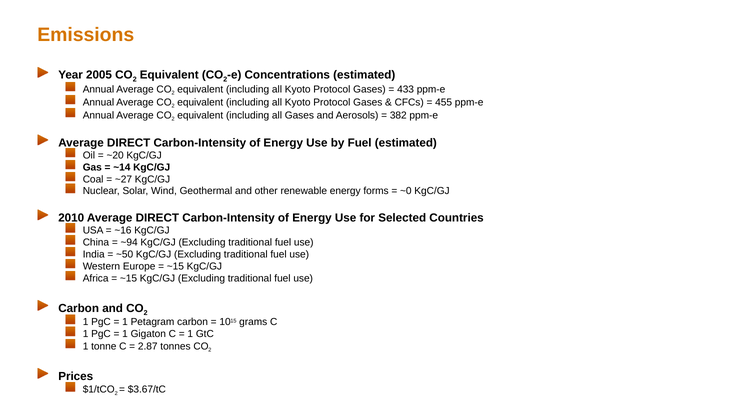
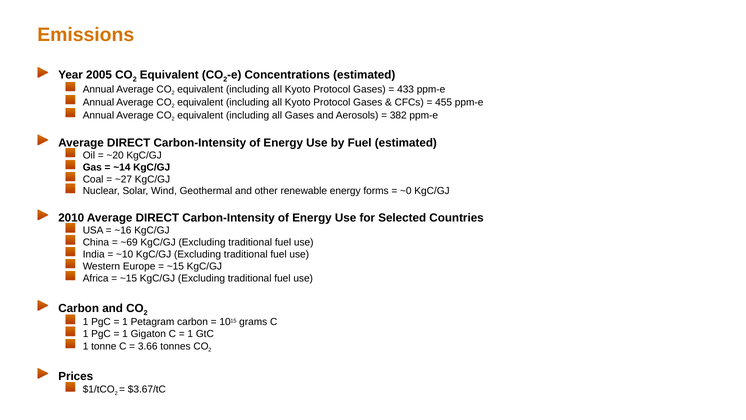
~94: ~94 -> ~69 (129, 242)
~50: ~50 -> ~10 (125, 254)
2.87: 2.87 -> 3.66 (148, 346)
